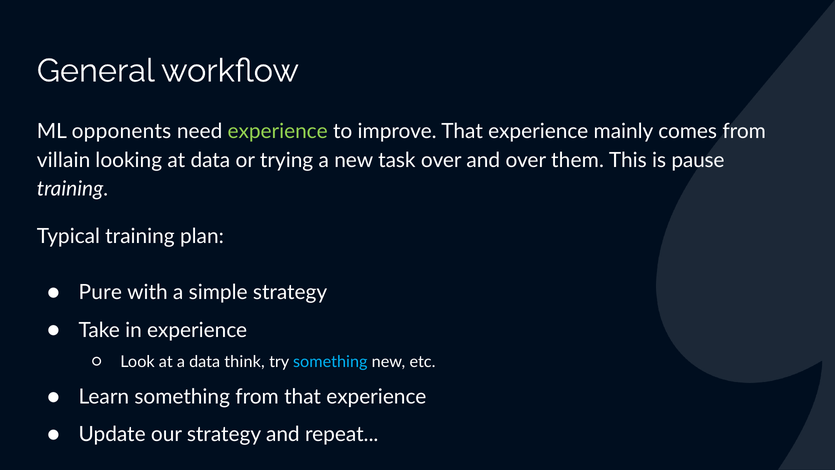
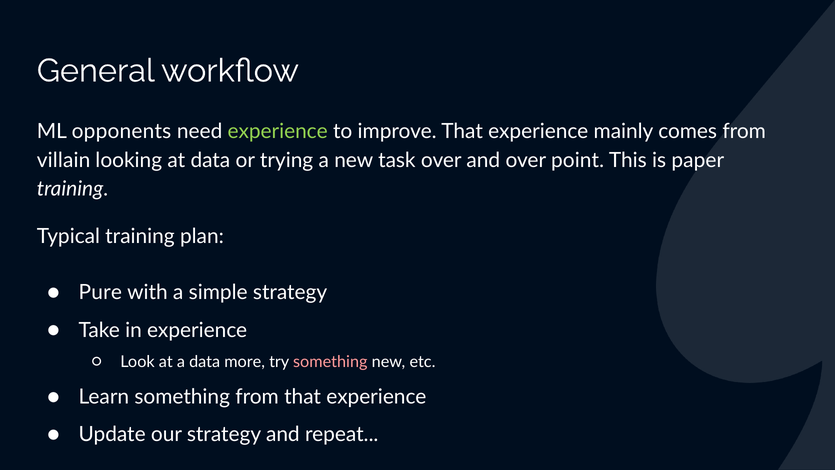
them: them -> point (578, 160)
pause: pause -> paper (698, 160)
think: think -> more (245, 362)
something colour: light blue -> pink (330, 362)
